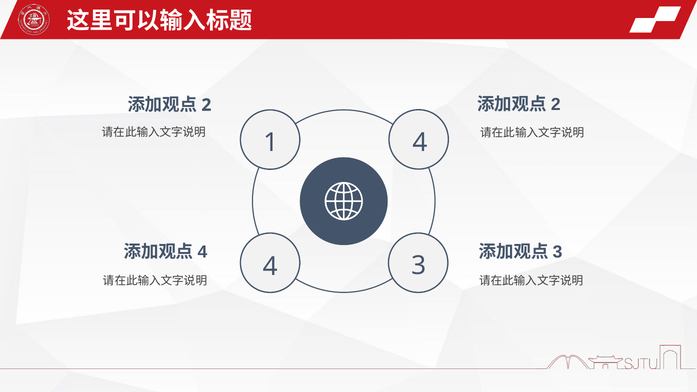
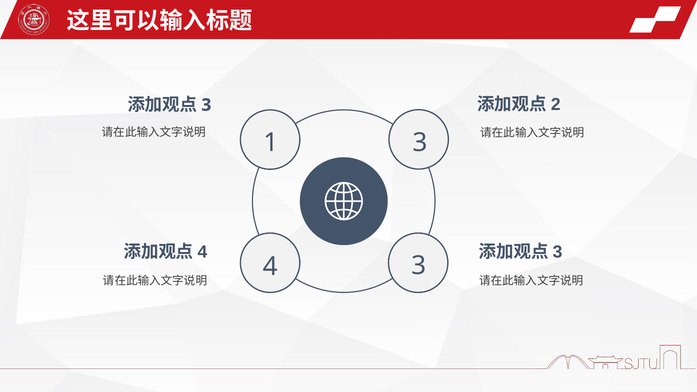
2: 2 -> 3 (206, 105)
1 4: 4 -> 3 (420, 143)
